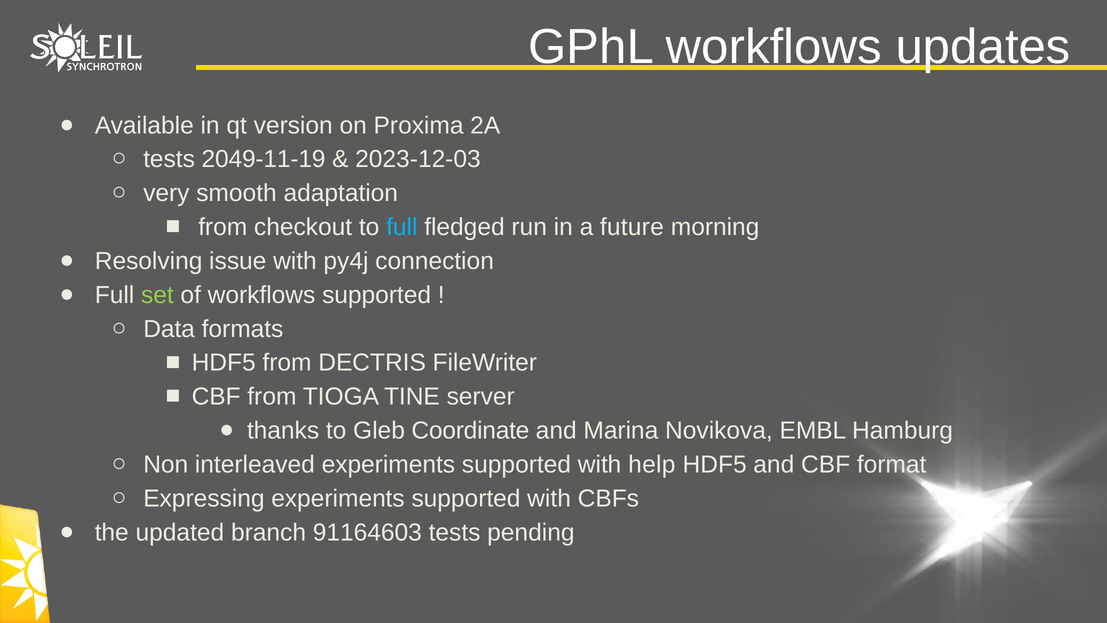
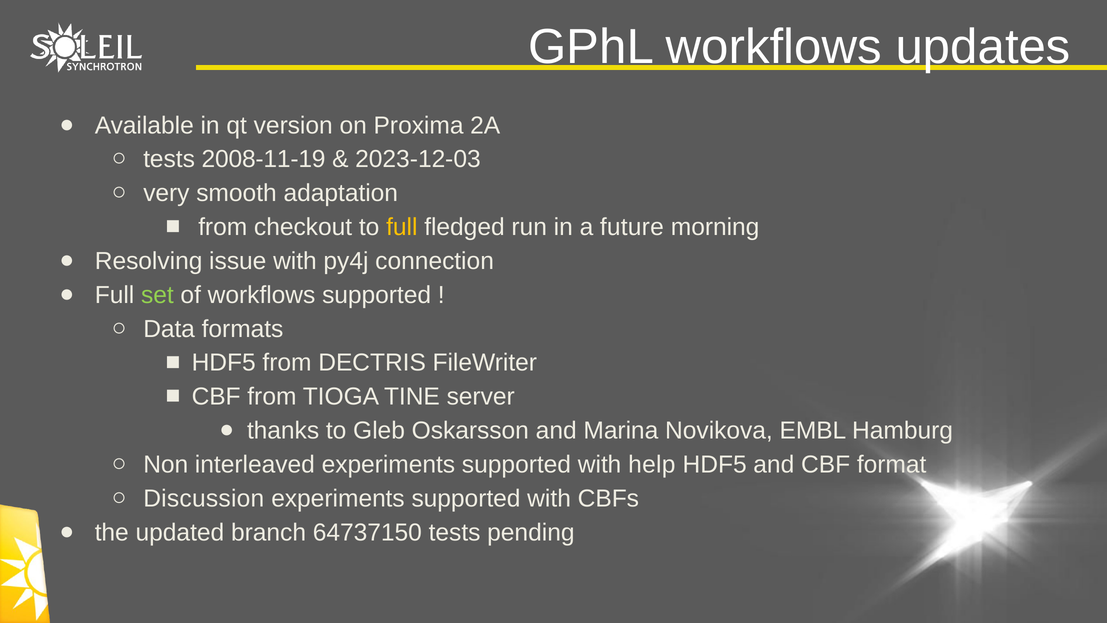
2049-11-19: 2049-11-19 -> 2008-11-19 (264, 159)
full colour: light blue -> yellow (402, 227)
Coordinate: Coordinate -> Oskarsson (470, 431)
Expressing: Expressing -> Discussion (204, 498)
91164603: 91164603 -> 64737150 (367, 532)
